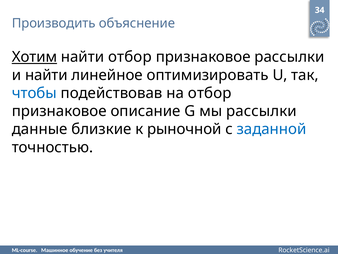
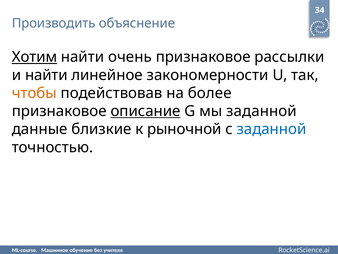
найти отбор: отбор -> очень (130, 57)
оптимизировать: оптимизировать -> закономерности (208, 75)
чтобы colour: blue -> orange (34, 93)
на отбор: отбор -> более (210, 93)
описание underline: none -> present (146, 111)
мы рассылки: рассылки -> заданной (261, 111)
